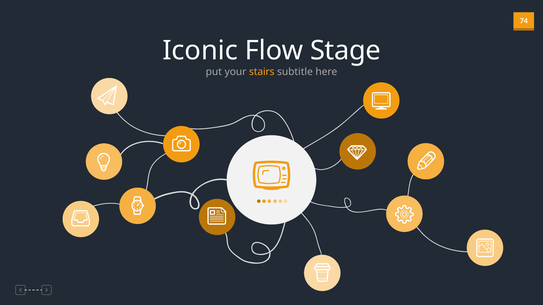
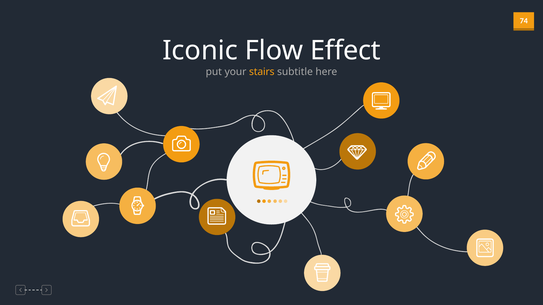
Stage: Stage -> Effect (345, 50)
